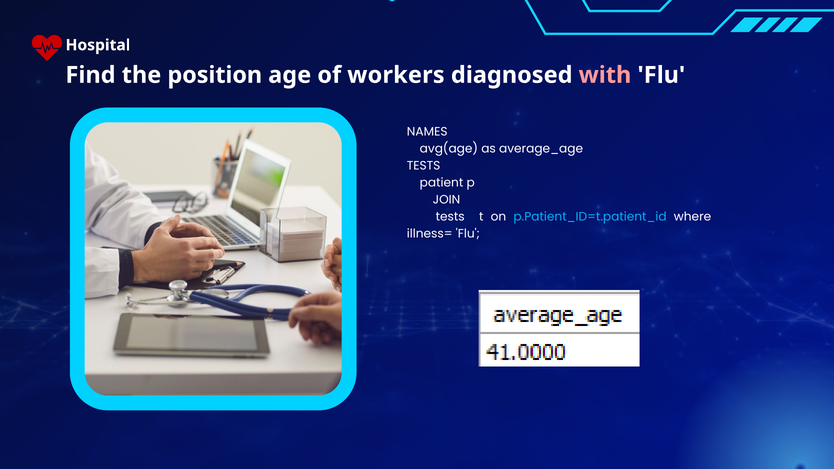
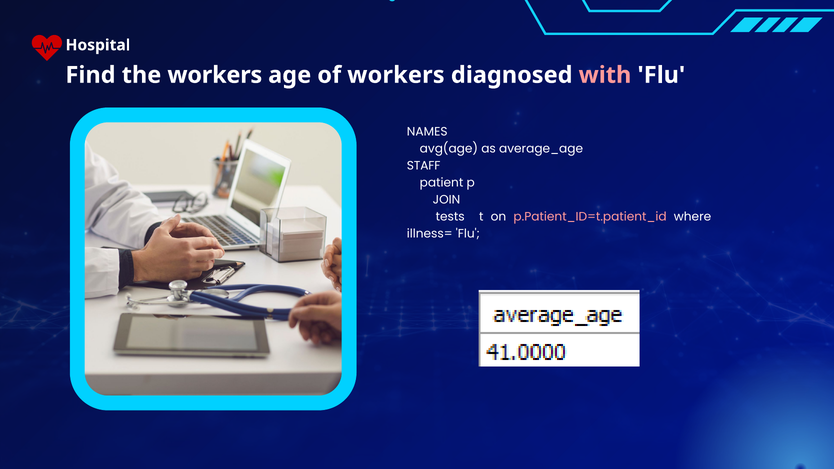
the position: position -> workers (215, 75)
TESTS: TESTS -> STAFF (424, 166)
p.Patient_ID=t.patient_id colour: light blue -> pink (590, 217)
